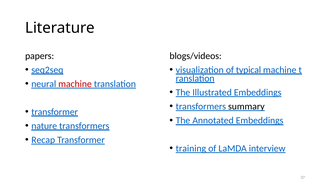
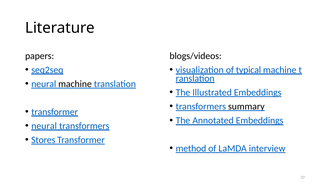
machine colour: red -> black (75, 84)
nature: nature -> neural (44, 126)
Recap: Recap -> Stores (43, 140)
training: training -> method (191, 148)
